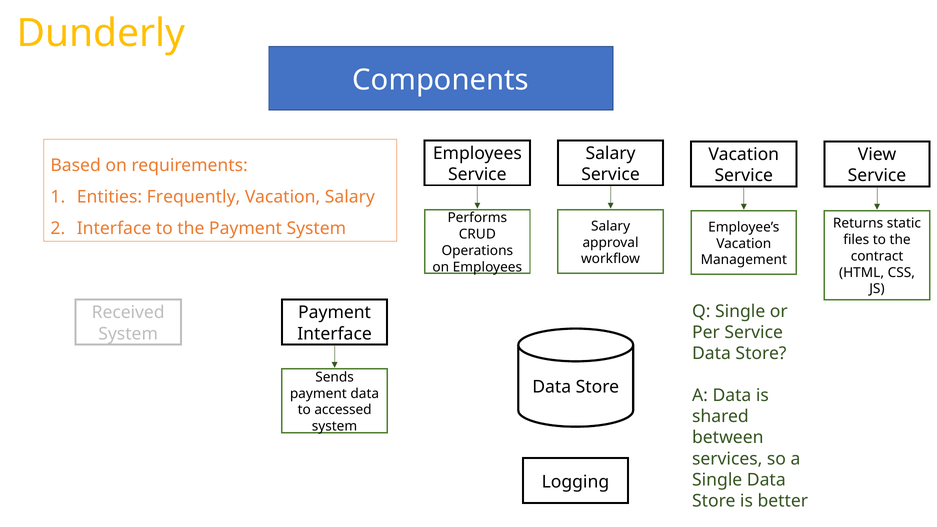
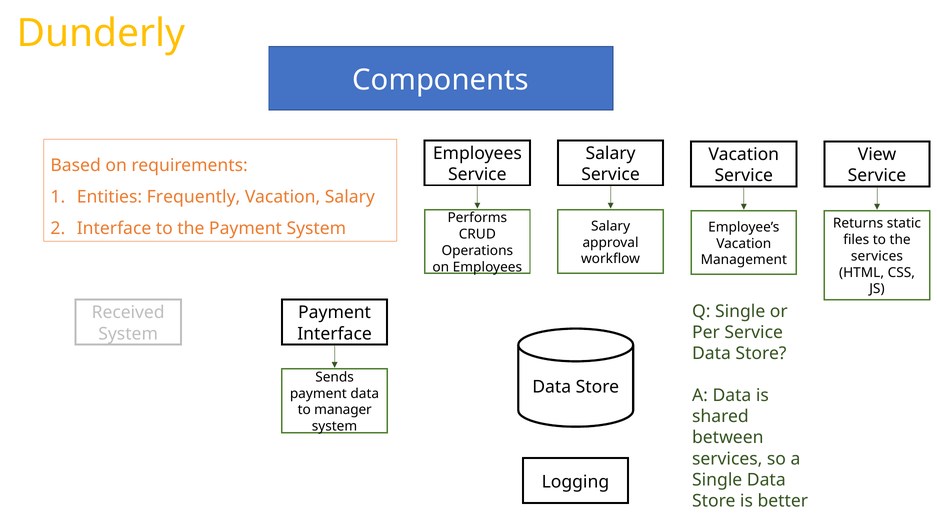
contract: contract -> services (877, 256)
accessed: accessed -> manager (343, 410)
